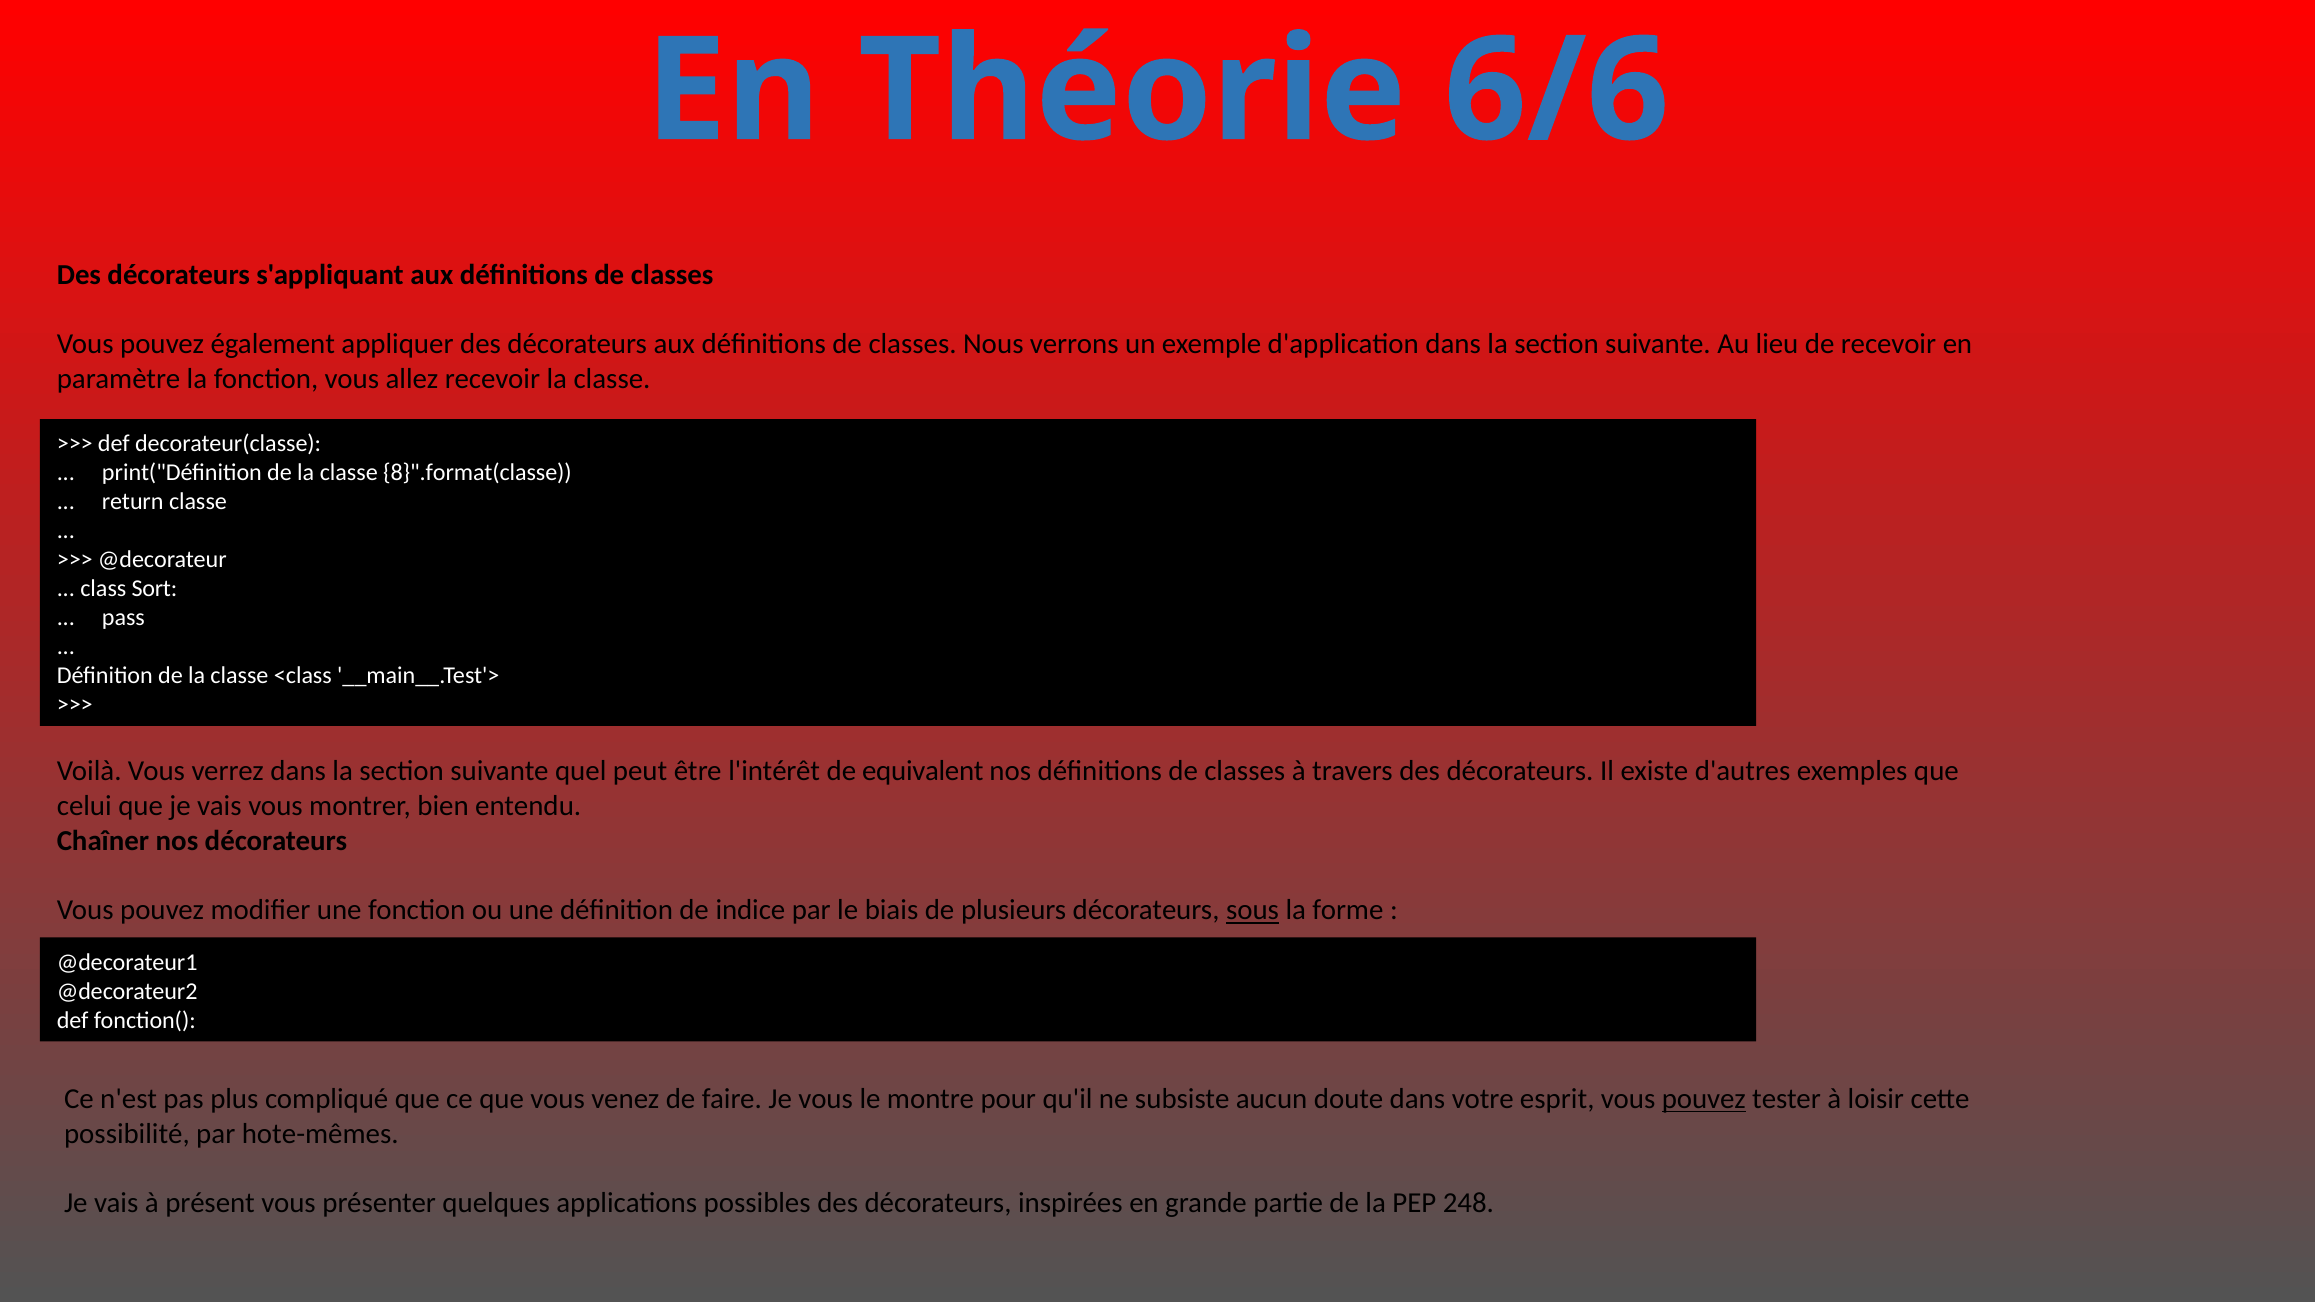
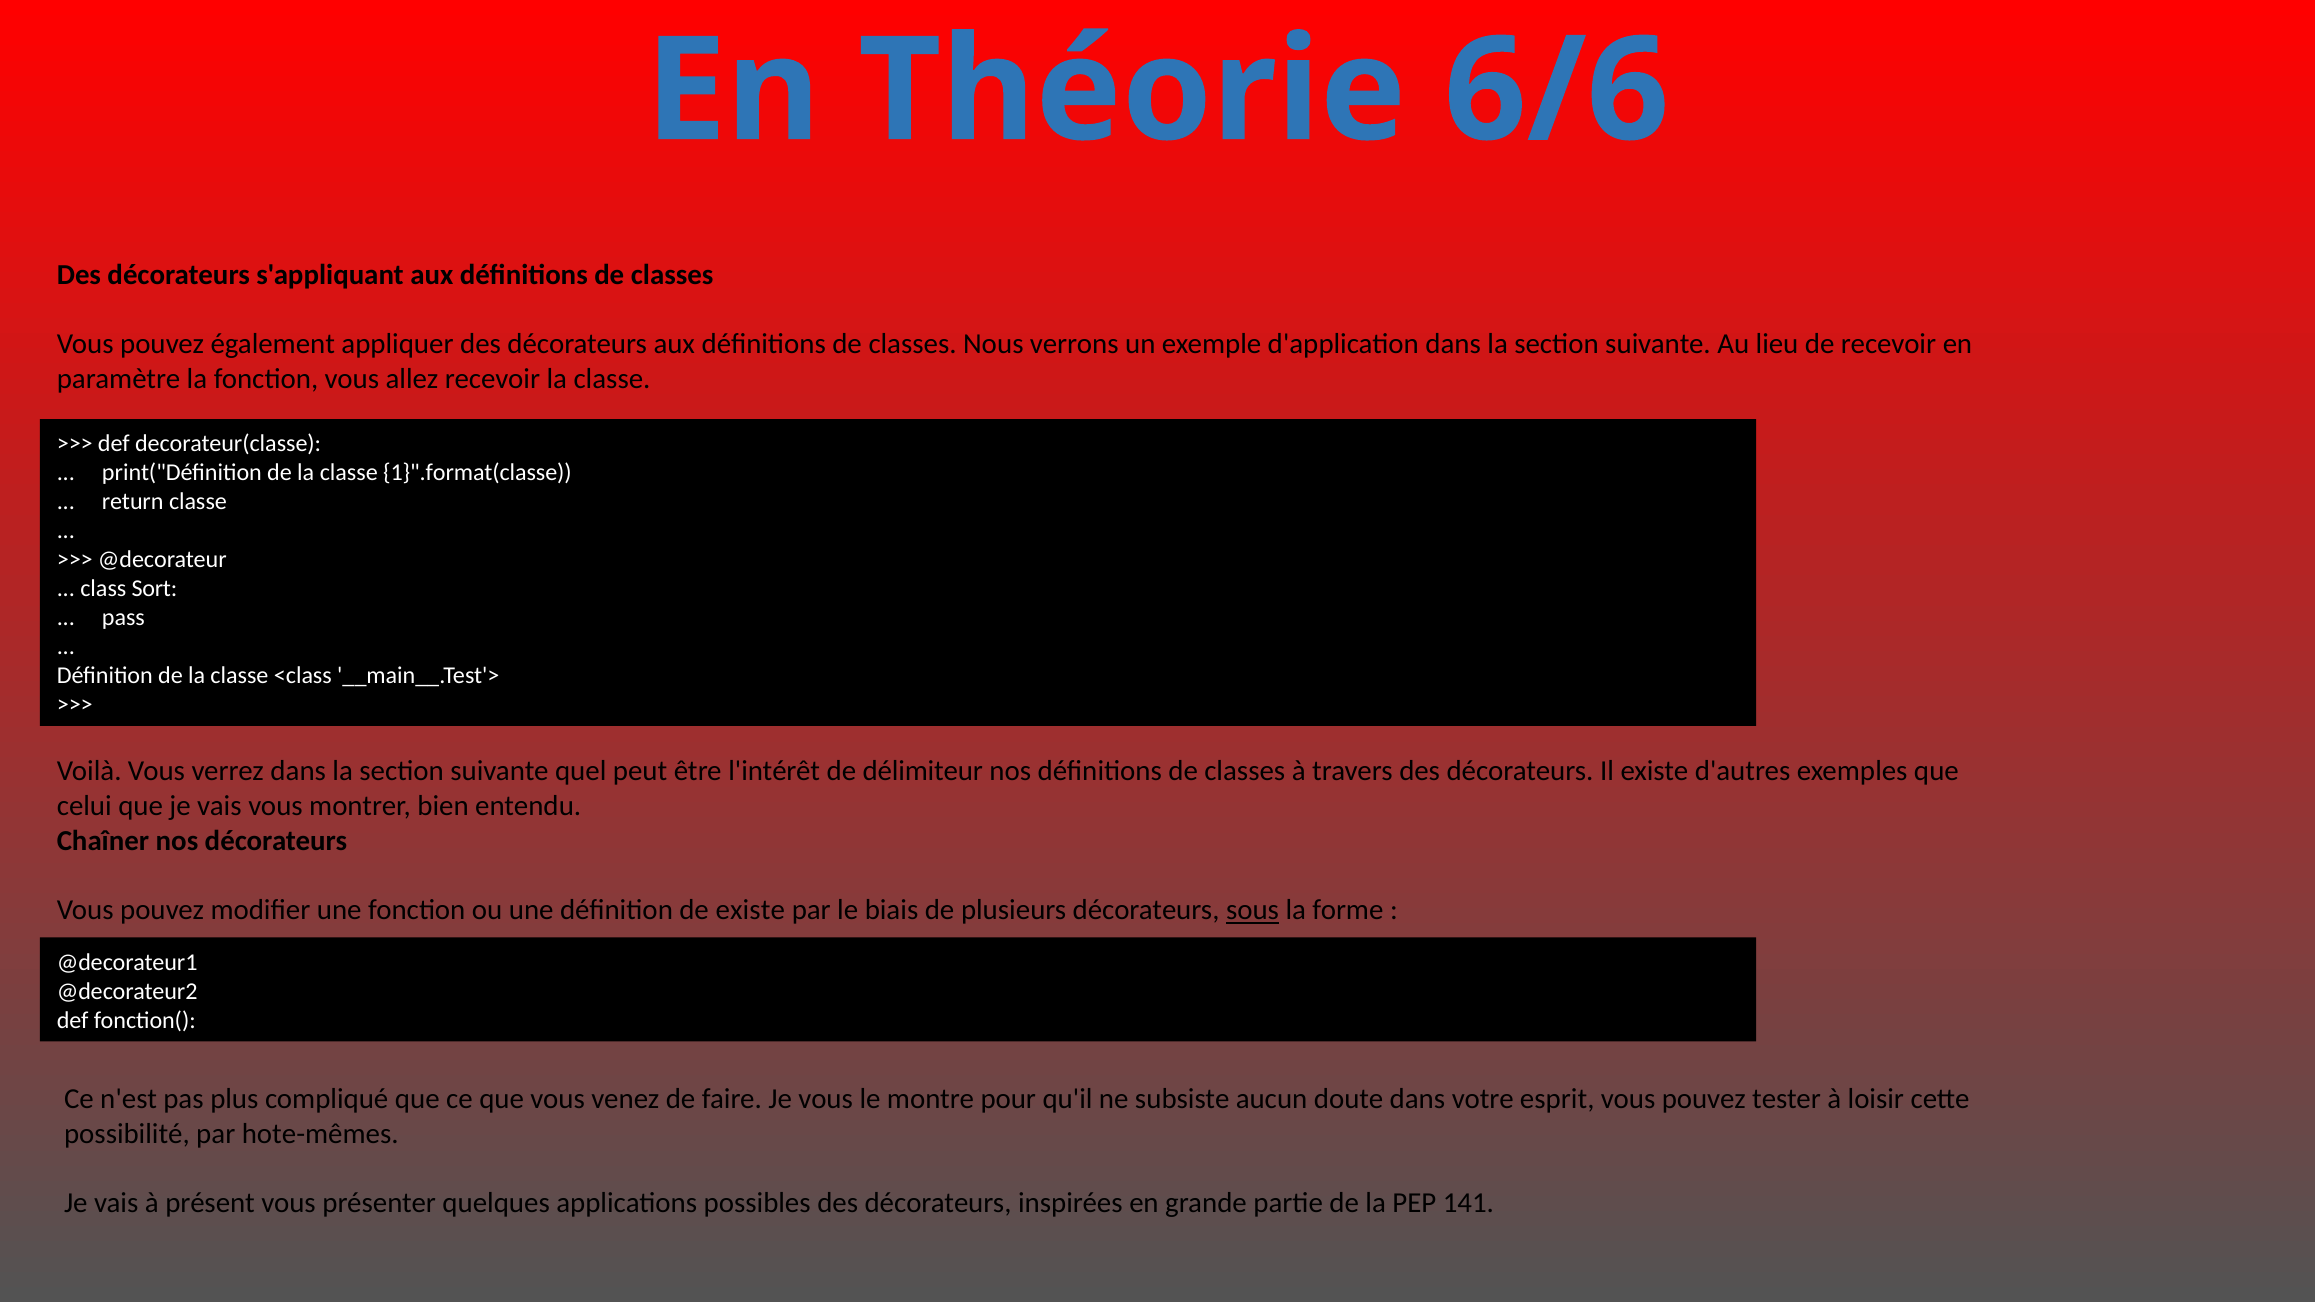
8}".format(classe: 8}".format(classe -> 1}".format(classe (477, 473)
equivalent: equivalent -> délimiteur (923, 772)
de indice: indice -> existe (750, 910)
pouvez underline: present -> none (1704, 1099)
248: 248 -> 141 (1468, 1203)
